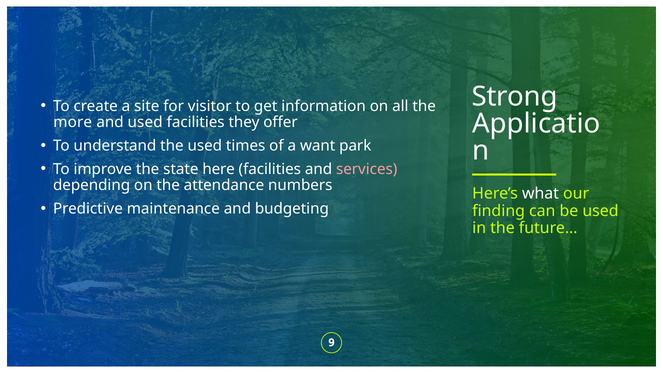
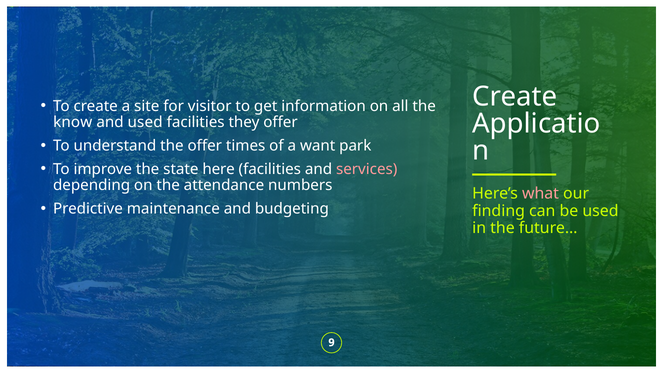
Strong: Strong -> Create (515, 97)
more: more -> know (73, 122)
the used: used -> offer (205, 146)
what colour: white -> pink (541, 194)
